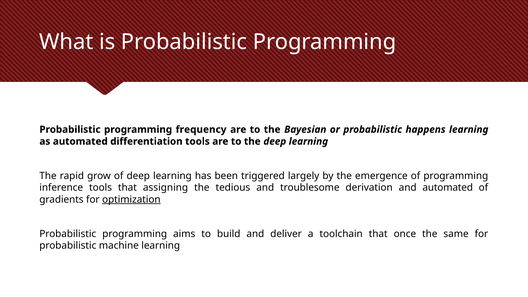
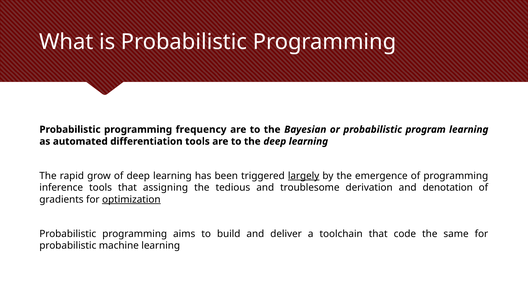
happens: happens -> program (426, 130)
largely underline: none -> present (304, 176)
and automated: automated -> denotation (448, 188)
once: once -> code (405, 234)
